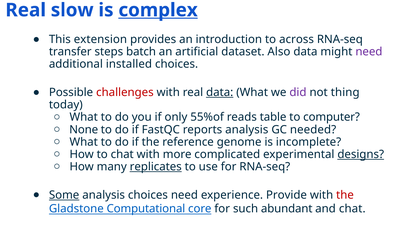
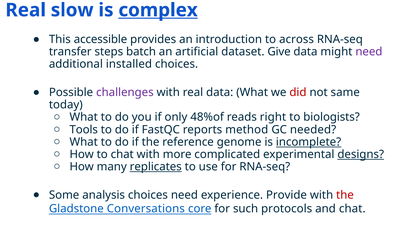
extension: extension -> accessible (101, 39)
Also: Also -> Give (279, 52)
challenges colour: red -> purple (125, 92)
data underline: present -> none (220, 92)
did colour: purple -> red (298, 92)
thing: thing -> same (345, 92)
55%of: 55%of -> 48%of (207, 117)
table: table -> right (273, 117)
computer: computer -> biologists (332, 117)
None: None -> Tools (84, 129)
reports analysis: analysis -> method (247, 129)
incomplete underline: none -> present (309, 142)
Some underline: present -> none (64, 195)
Computational: Computational -> Conversations (146, 209)
abundant: abundant -> protocols (287, 209)
